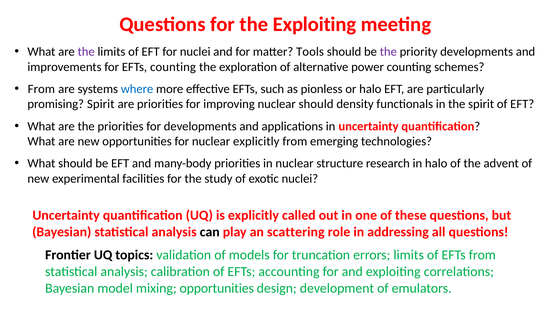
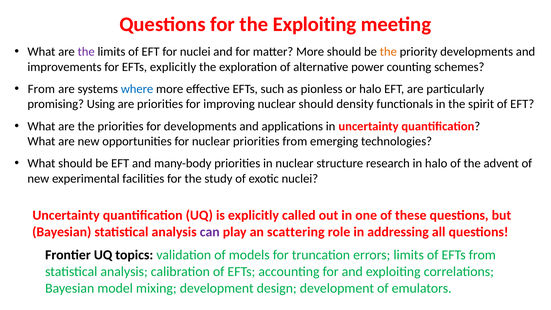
matter Tools: Tools -> More (310, 52)
the colour: purple -> orange (388, 52)
EFTs counting: counting -> explicitly (173, 67)
promising Spirit: Spirit -> Using (101, 104)
nuclear explicitly: explicitly -> priorities (256, 141)
can colour: black -> purple (210, 232)
mixing opportunities: opportunities -> development (217, 288)
